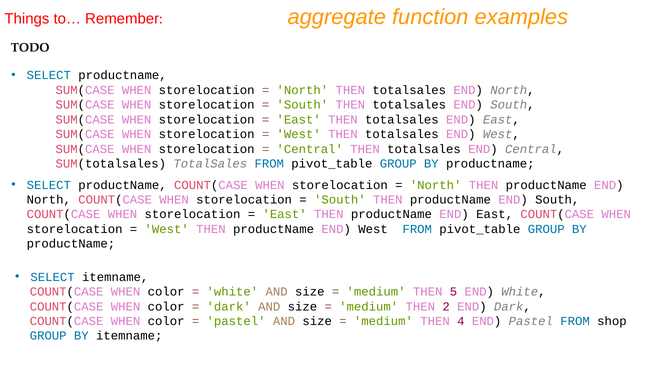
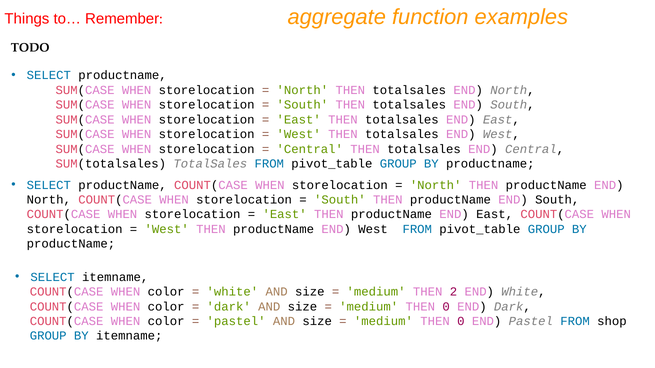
5: 5 -> 2 (453, 292)
2: 2 -> 0 (446, 307)
4: 4 -> 0 (461, 322)
